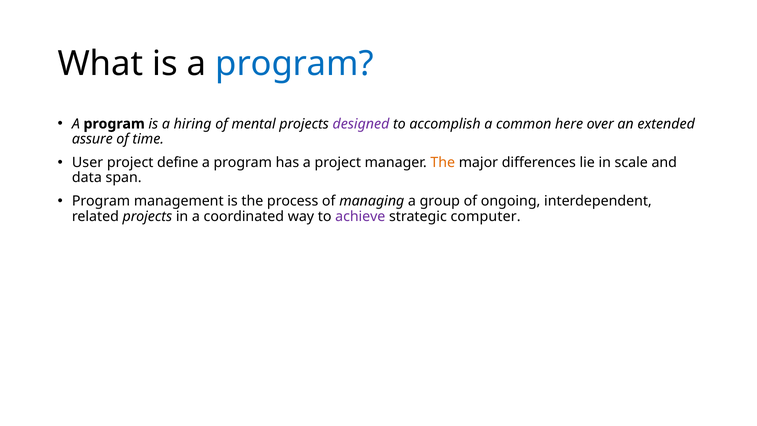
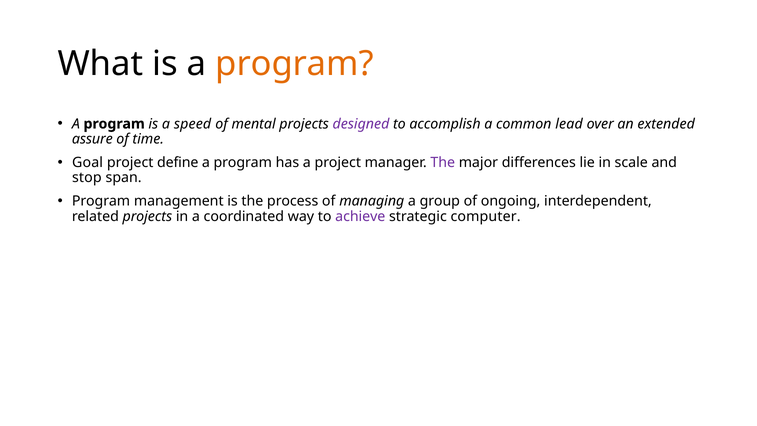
program colour: blue -> orange (294, 64)
hiring: hiring -> speed (193, 124)
here: here -> lead (569, 124)
User: User -> Goal (88, 162)
The colour: orange -> purple (443, 162)
data: data -> stop (87, 178)
